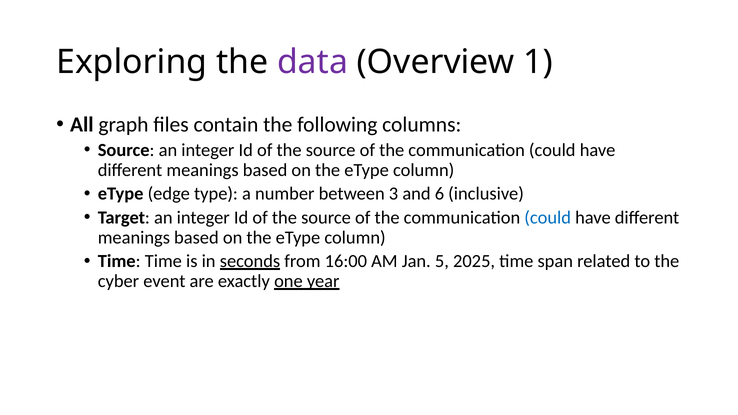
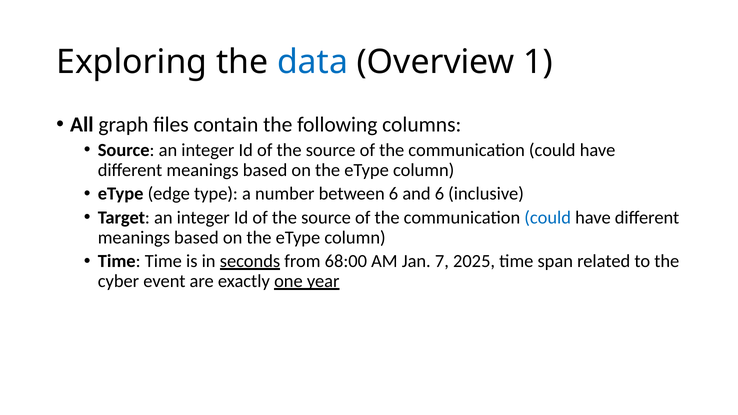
data colour: purple -> blue (313, 62)
between 3: 3 -> 6 (394, 194)
16:00: 16:00 -> 68:00 (346, 261)
5: 5 -> 7 (442, 261)
